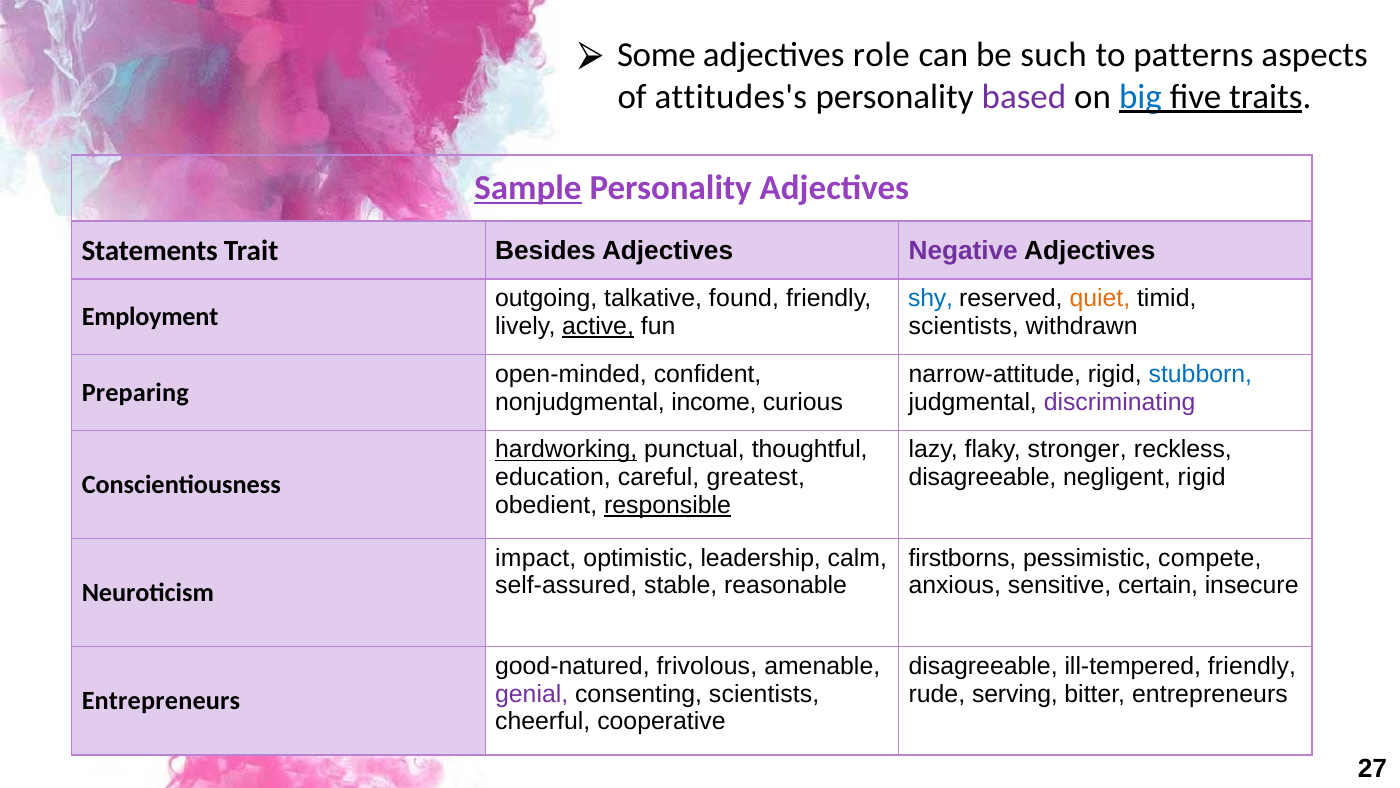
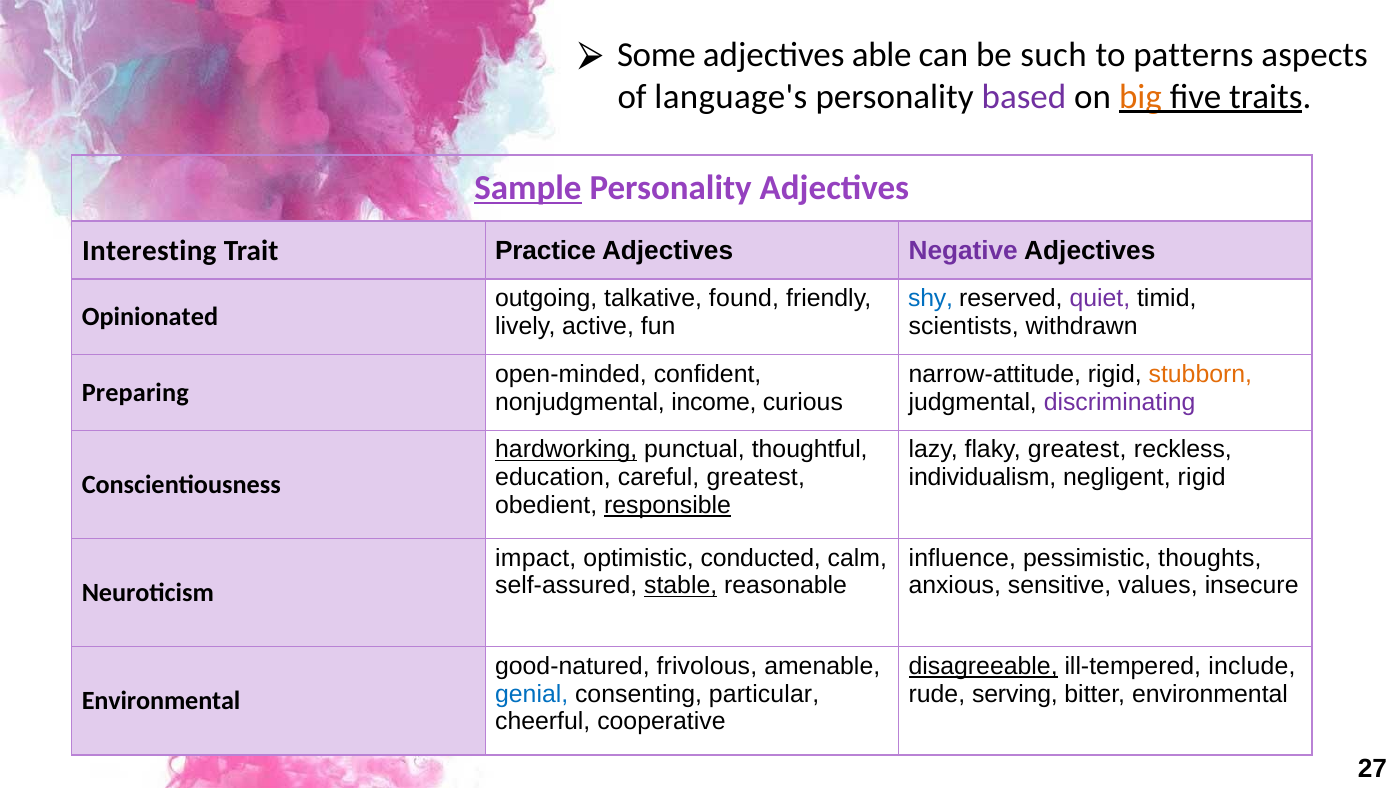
role: role -> able (882, 54)
attitudes's: attitudes's -> language's (731, 96)
big colour: blue -> orange (1140, 96)
Statements: Statements -> Interesting (149, 250)
Besides: Besides -> Practice (546, 250)
quiet colour: orange -> purple (1100, 298)
Employment: Employment -> Opinionated (150, 317)
active underline: present -> none (598, 326)
stubborn colour: blue -> orange (1200, 374)
flaky stronger: stronger -> greatest (1077, 449)
disagreeable: disagreeable -> individualism (982, 477)
leadership: leadership -> conducted (761, 558)
firstborns: firstborns -> influence (962, 558)
compete: compete -> thoughts (1210, 558)
stable underline: none -> present (681, 585)
certain: certain -> values (1158, 585)
disagreeable underline: none -> present (983, 666)
ill-tempered friendly: friendly -> include (1252, 666)
genial colour: purple -> blue (532, 693)
consenting scientists: scientists -> particular (764, 693)
bitter entrepreneurs: entrepreneurs -> environmental (1210, 693)
Entrepreneurs: Entrepreneurs -> Environmental (161, 701)
